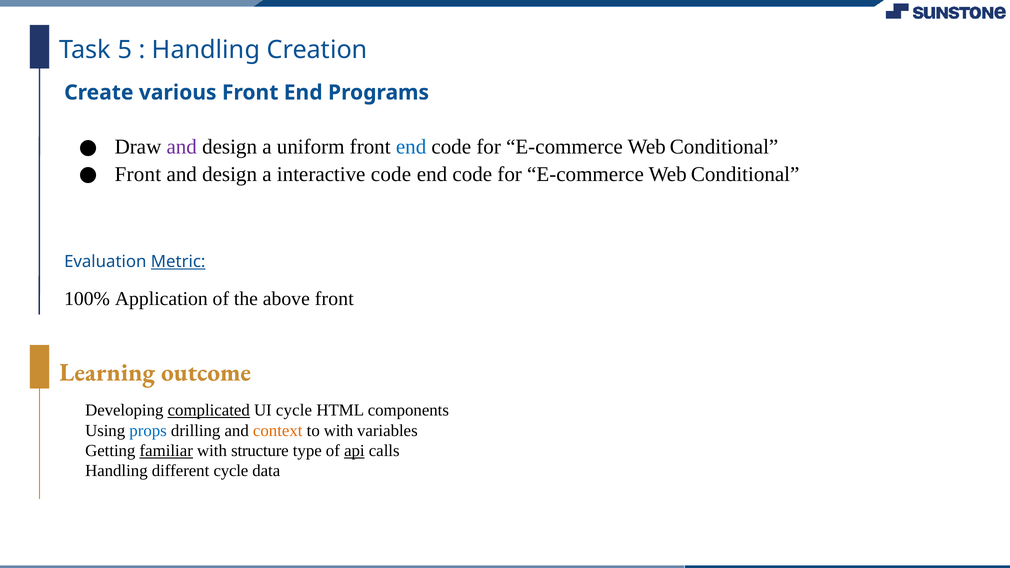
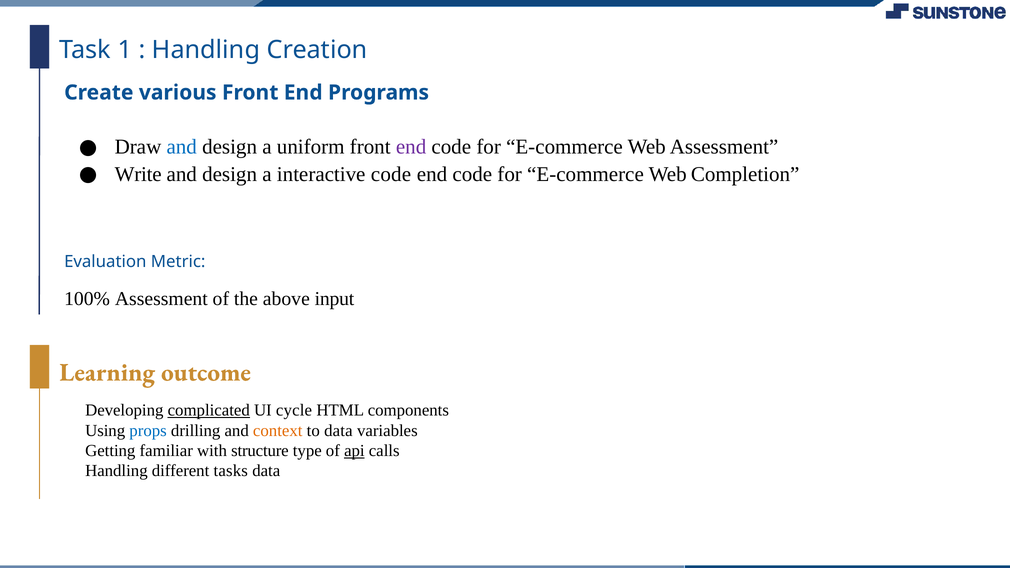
5: 5 -> 1 (125, 50)
and colour: purple -> blue (182, 147)
end colour: blue -> purple (411, 147)
Conditional: Conditional -> Assessment (724, 147)
Front: Front -> Write (138, 174)
Conditional: Conditional -> Completion (745, 174)
Metric underline: present -> none (178, 262)
100% Application: Application -> Assessment (161, 299)
above front: front -> input (334, 299)
to with: with -> data (338, 431)
familiar underline: present -> none (166, 451)
different cycle: cycle -> tasks (231, 471)
